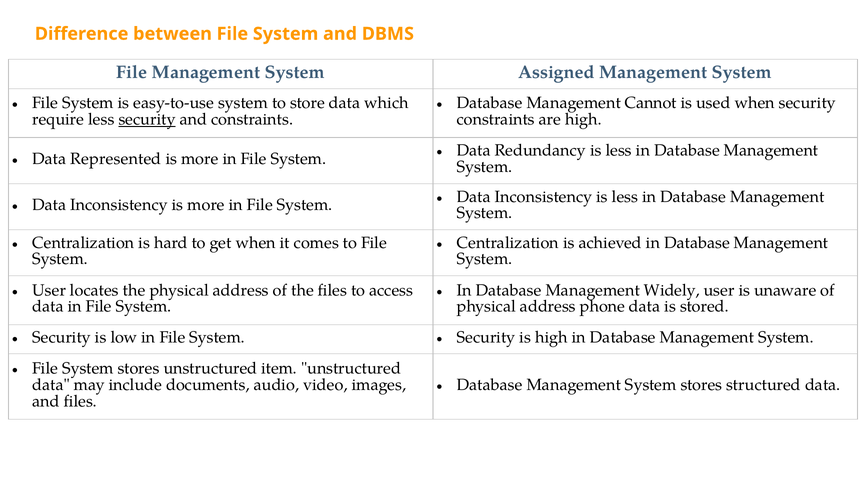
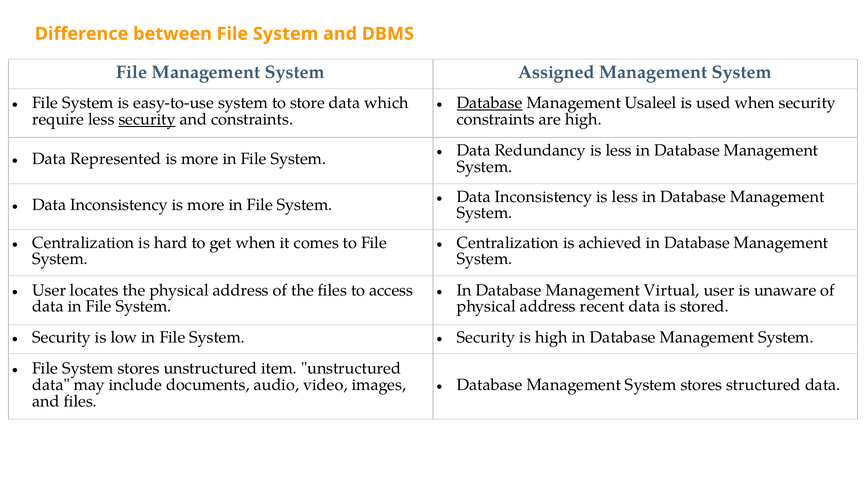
Database underline: none -> present (490, 103)
Cannot: Cannot -> Usaleel (651, 103)
Widely: Widely -> Virtual (672, 290)
phone: phone -> recent (602, 307)
